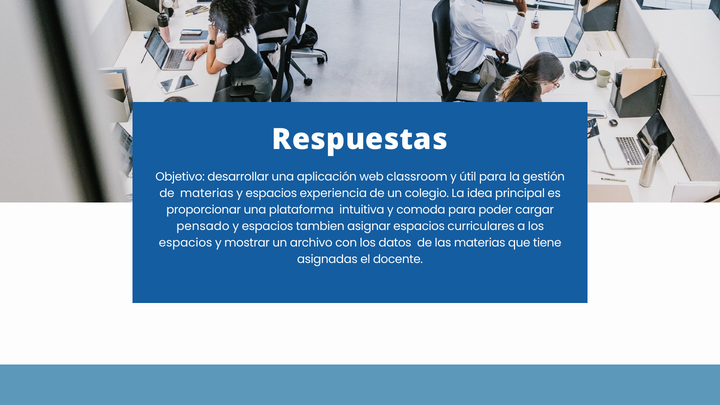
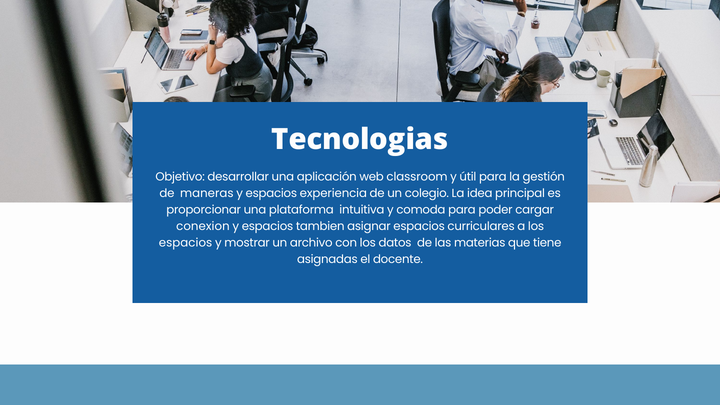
Respuestas: Respuestas -> Tecnologias (360, 140)
de materias: materias -> maneras (207, 193)
pensado: pensado -> conexion (203, 226)
